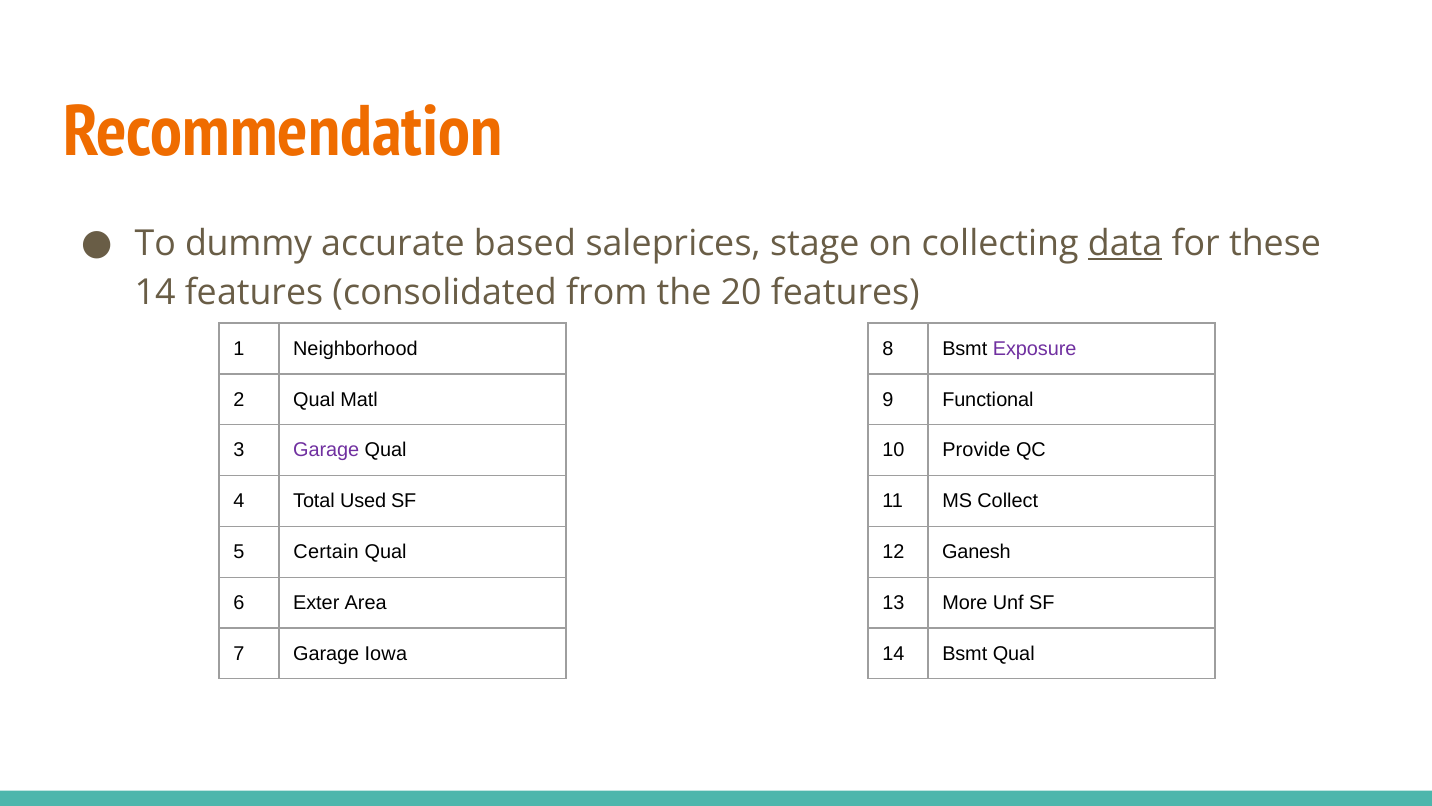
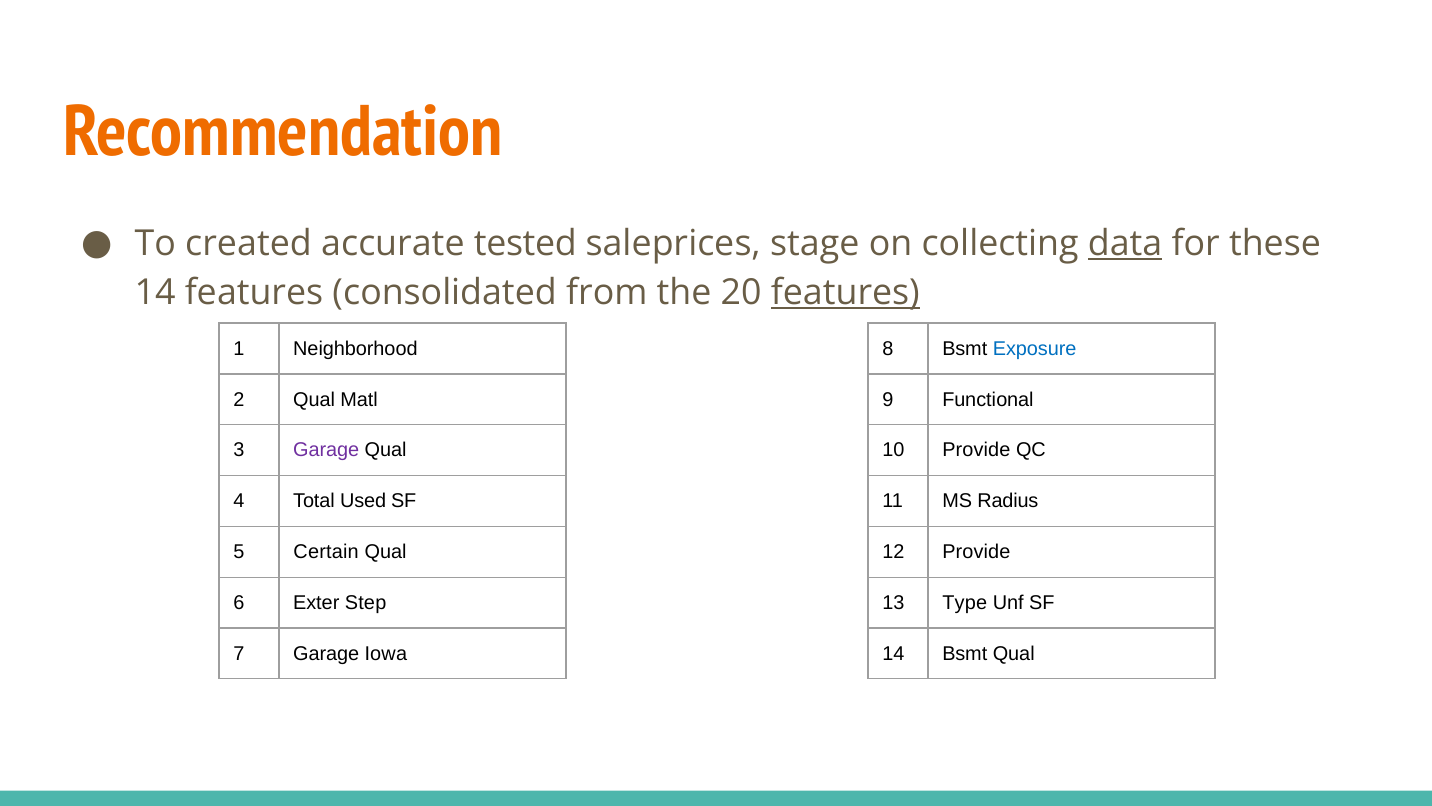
dummy: dummy -> created (248, 243)
based: based -> tested (525, 243)
features underline: none -> present (845, 292)
Exposure colour: purple -> blue (1035, 349)
Collect: Collect -> Radius (1008, 501)
12 Ganesh: Ganesh -> Provide (976, 552)
Area: Area -> Step (366, 602)
More: More -> Type (965, 602)
